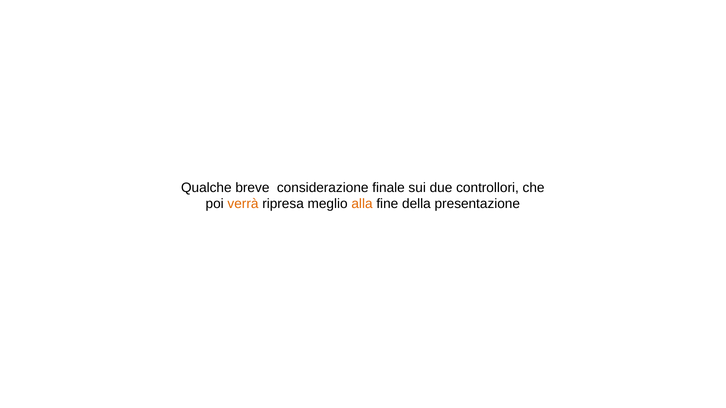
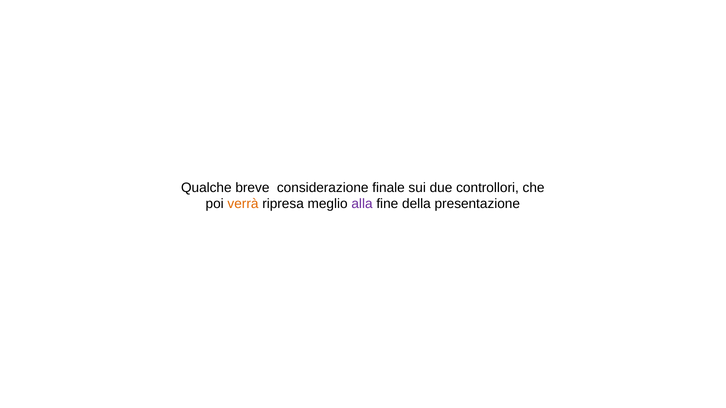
alla colour: orange -> purple (362, 204)
